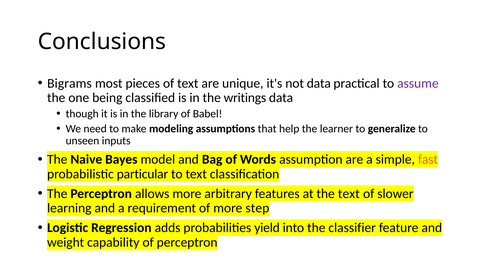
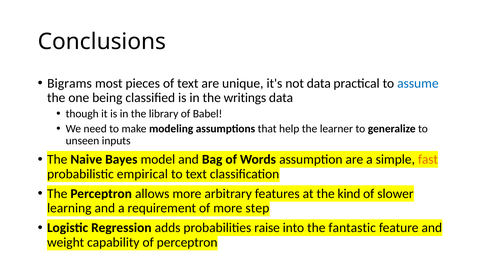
assume colour: purple -> blue (418, 83)
particular: particular -> empirical (142, 174)
the text: text -> kind (349, 194)
yield: yield -> raise (267, 228)
classifier: classifier -> fantastic (352, 228)
